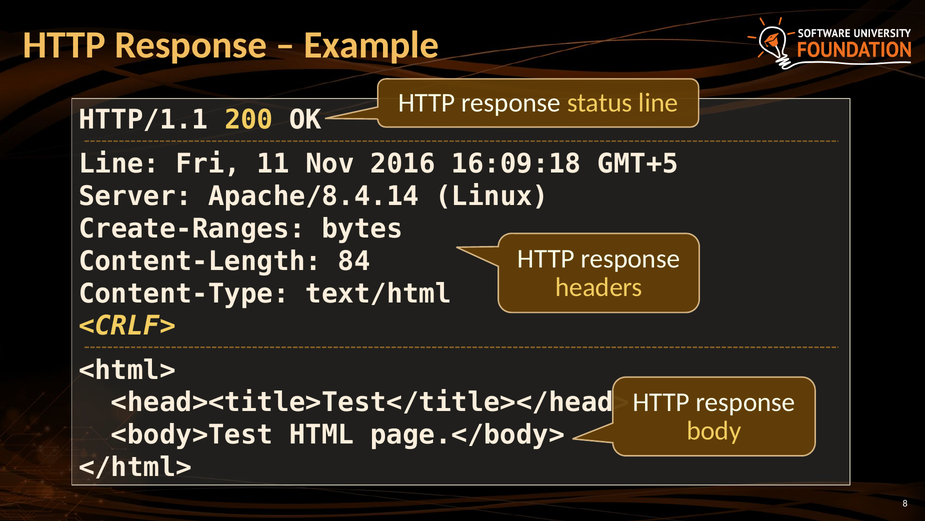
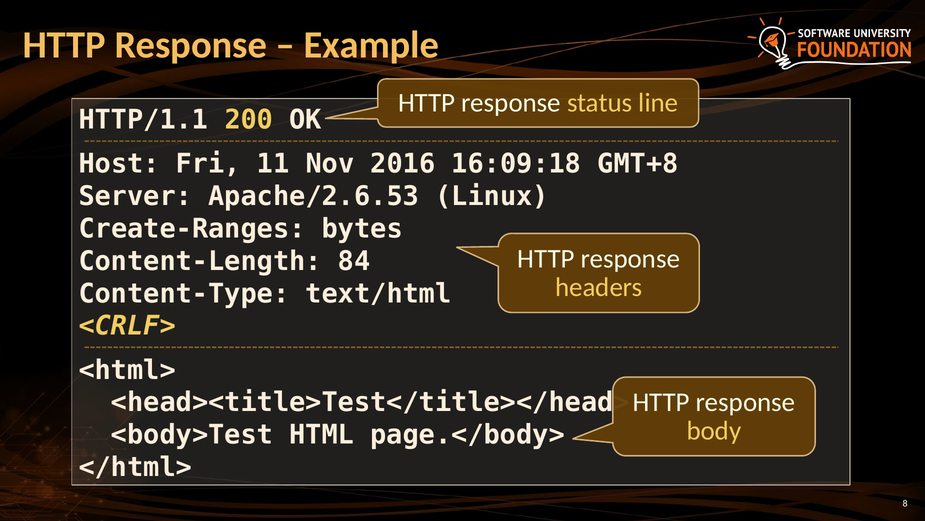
Line: Line -> Host (119, 164)
GMT+5: GMT+5 -> GMT+8 (638, 164)
Apache/8.4.14: Apache/8.4.14 -> Apache/2.6.53 (314, 196)
